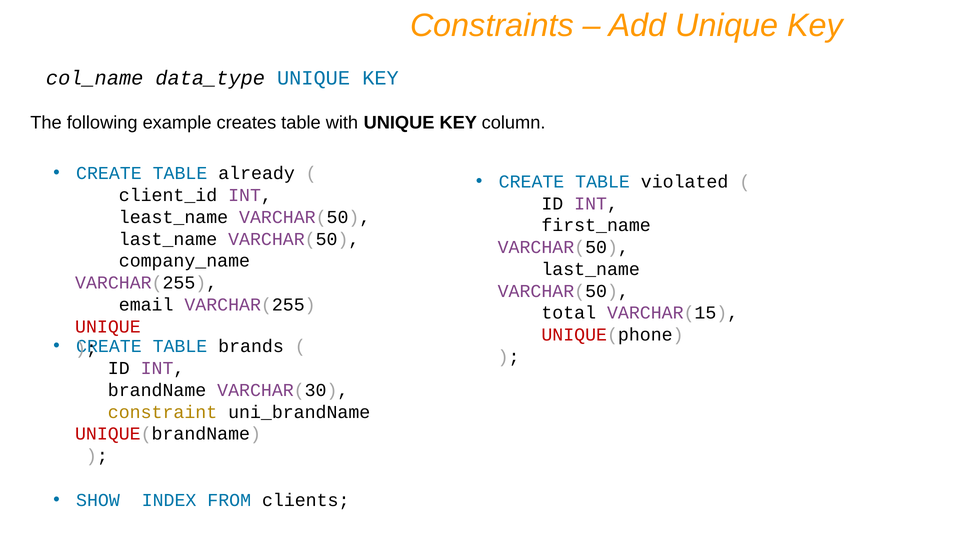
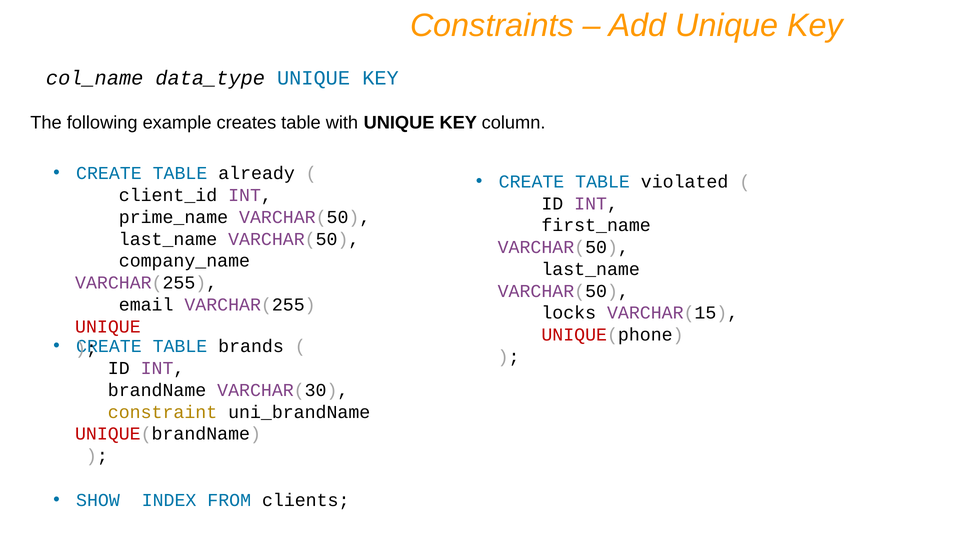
least_name: least_name -> prime_name (173, 217)
total: total -> locks (569, 313)
